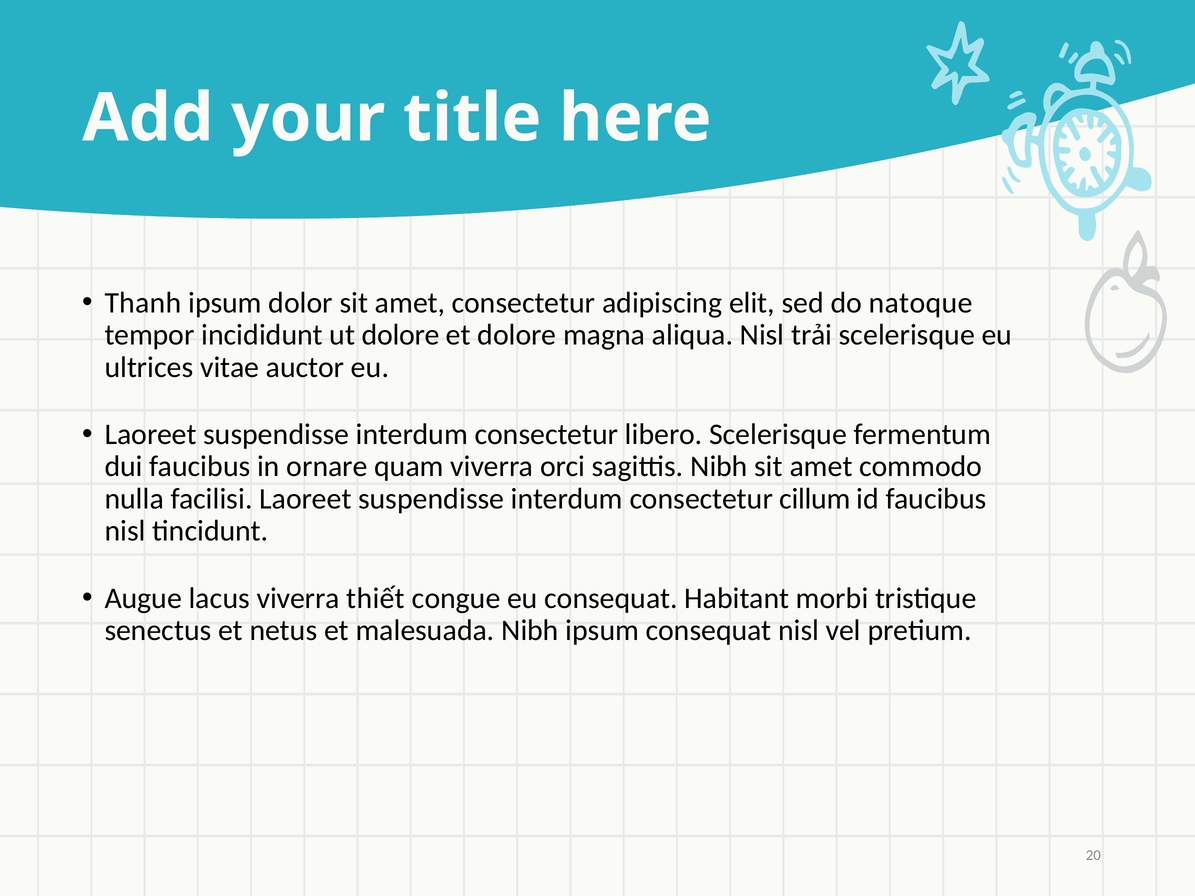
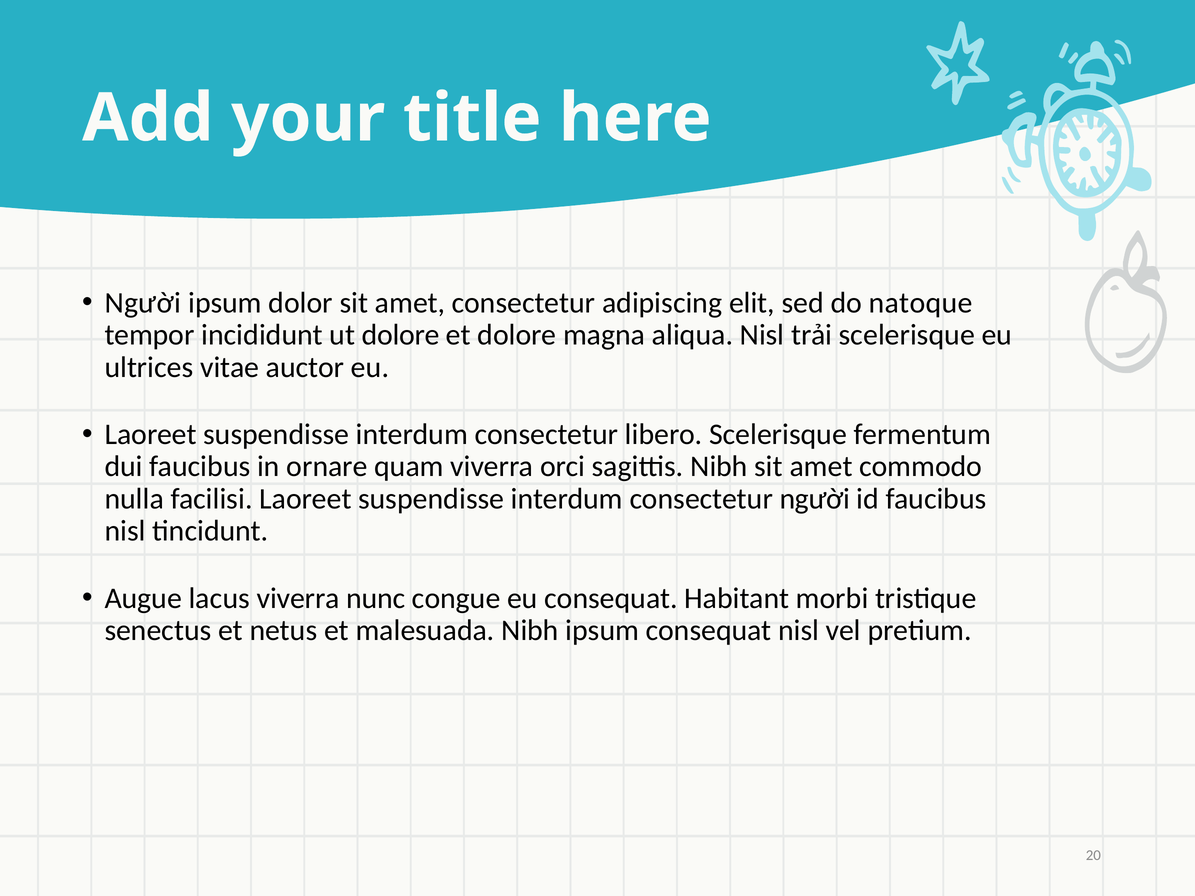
Thanh: Thanh -> Người (143, 303)
consectetur cillum: cillum -> người (815, 499)
thiết: thiết -> nunc (376, 598)
